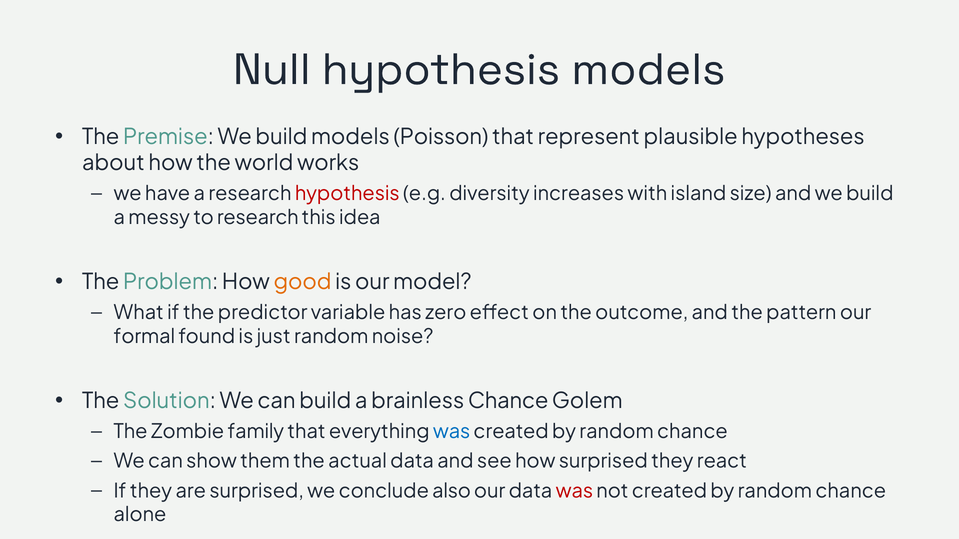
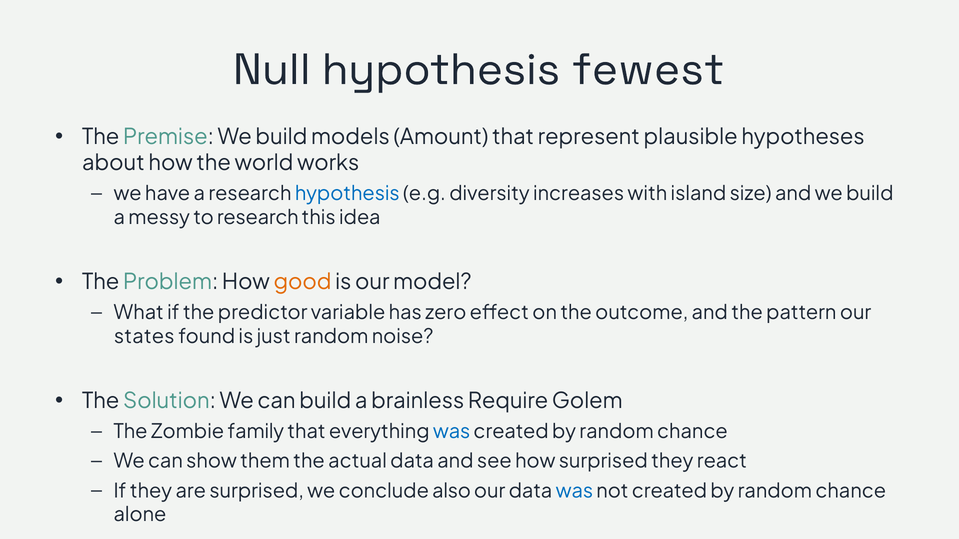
hypothesis models: models -> fewest (648, 70)
Poisson: Poisson -> Amount (441, 137)
hypothesis colour: red -> blue (347, 194)
formal: formal -> states (144, 337)
brainless Chance: Chance -> Require (508, 401)
was colour: red -> blue (574, 491)
